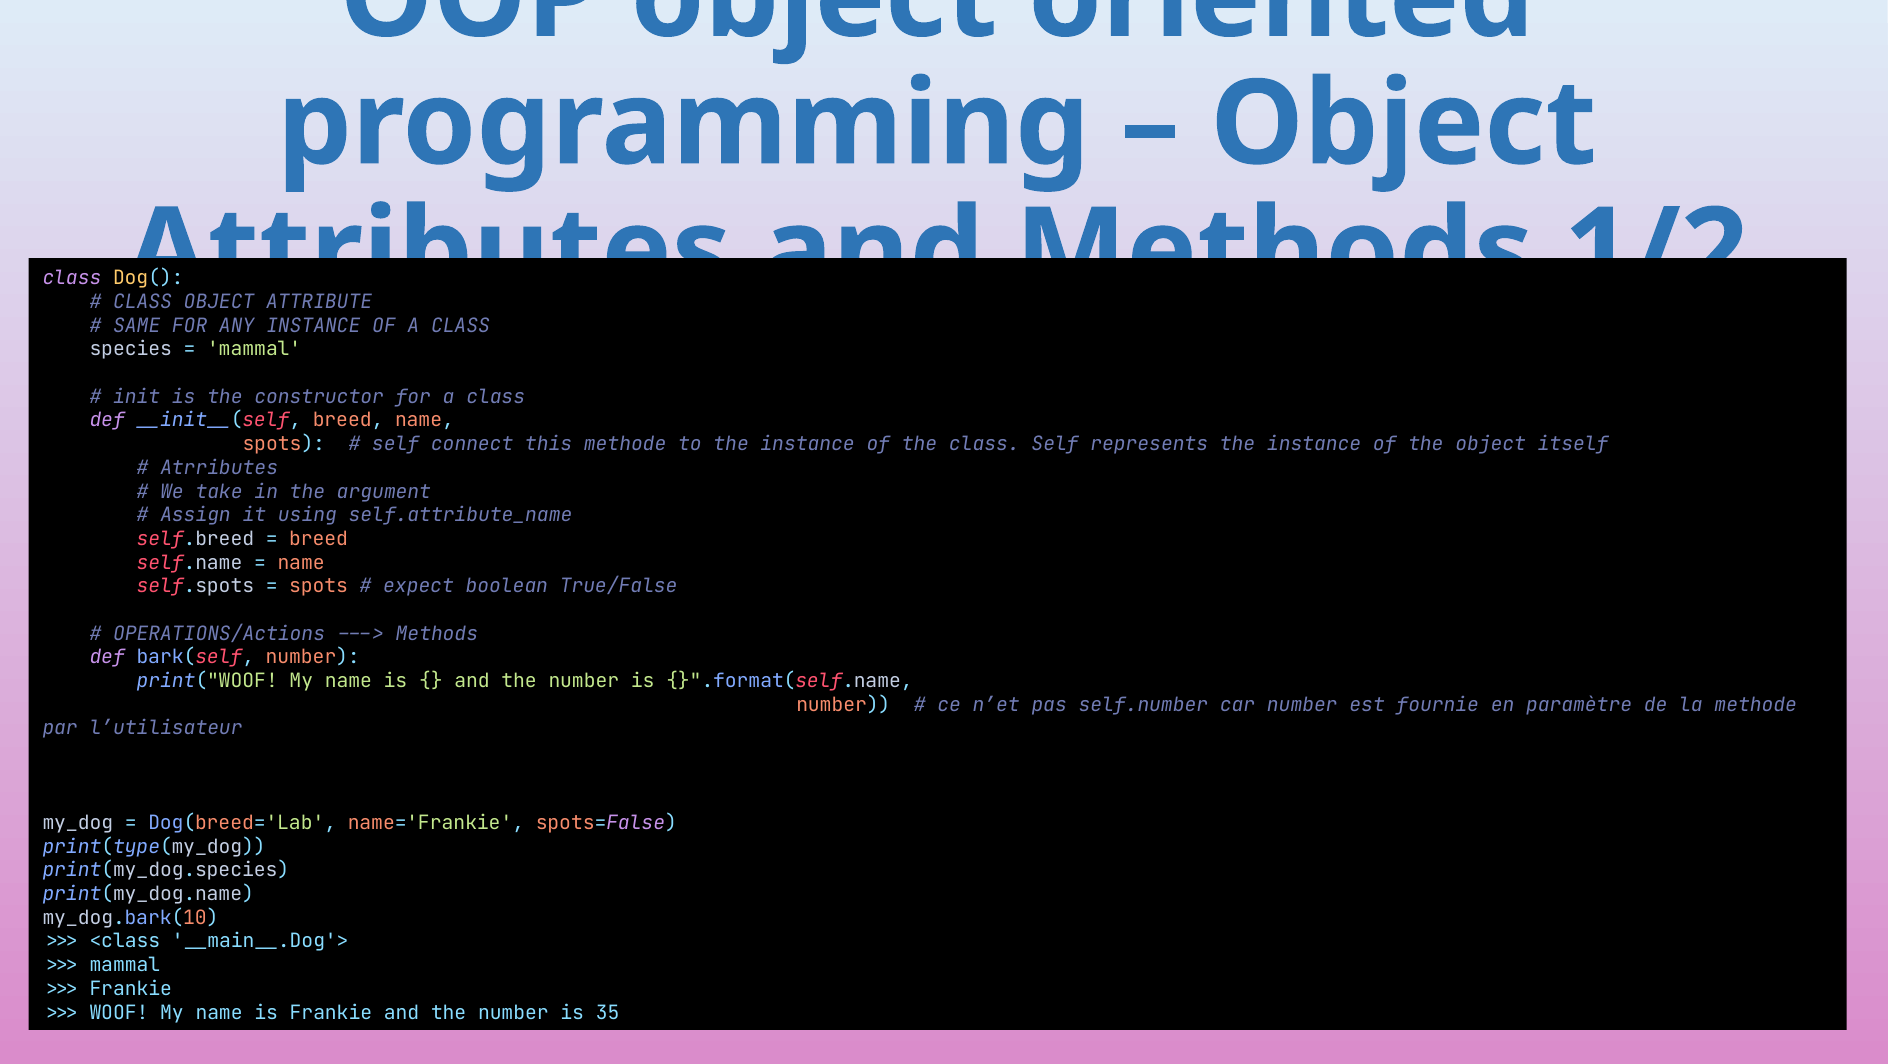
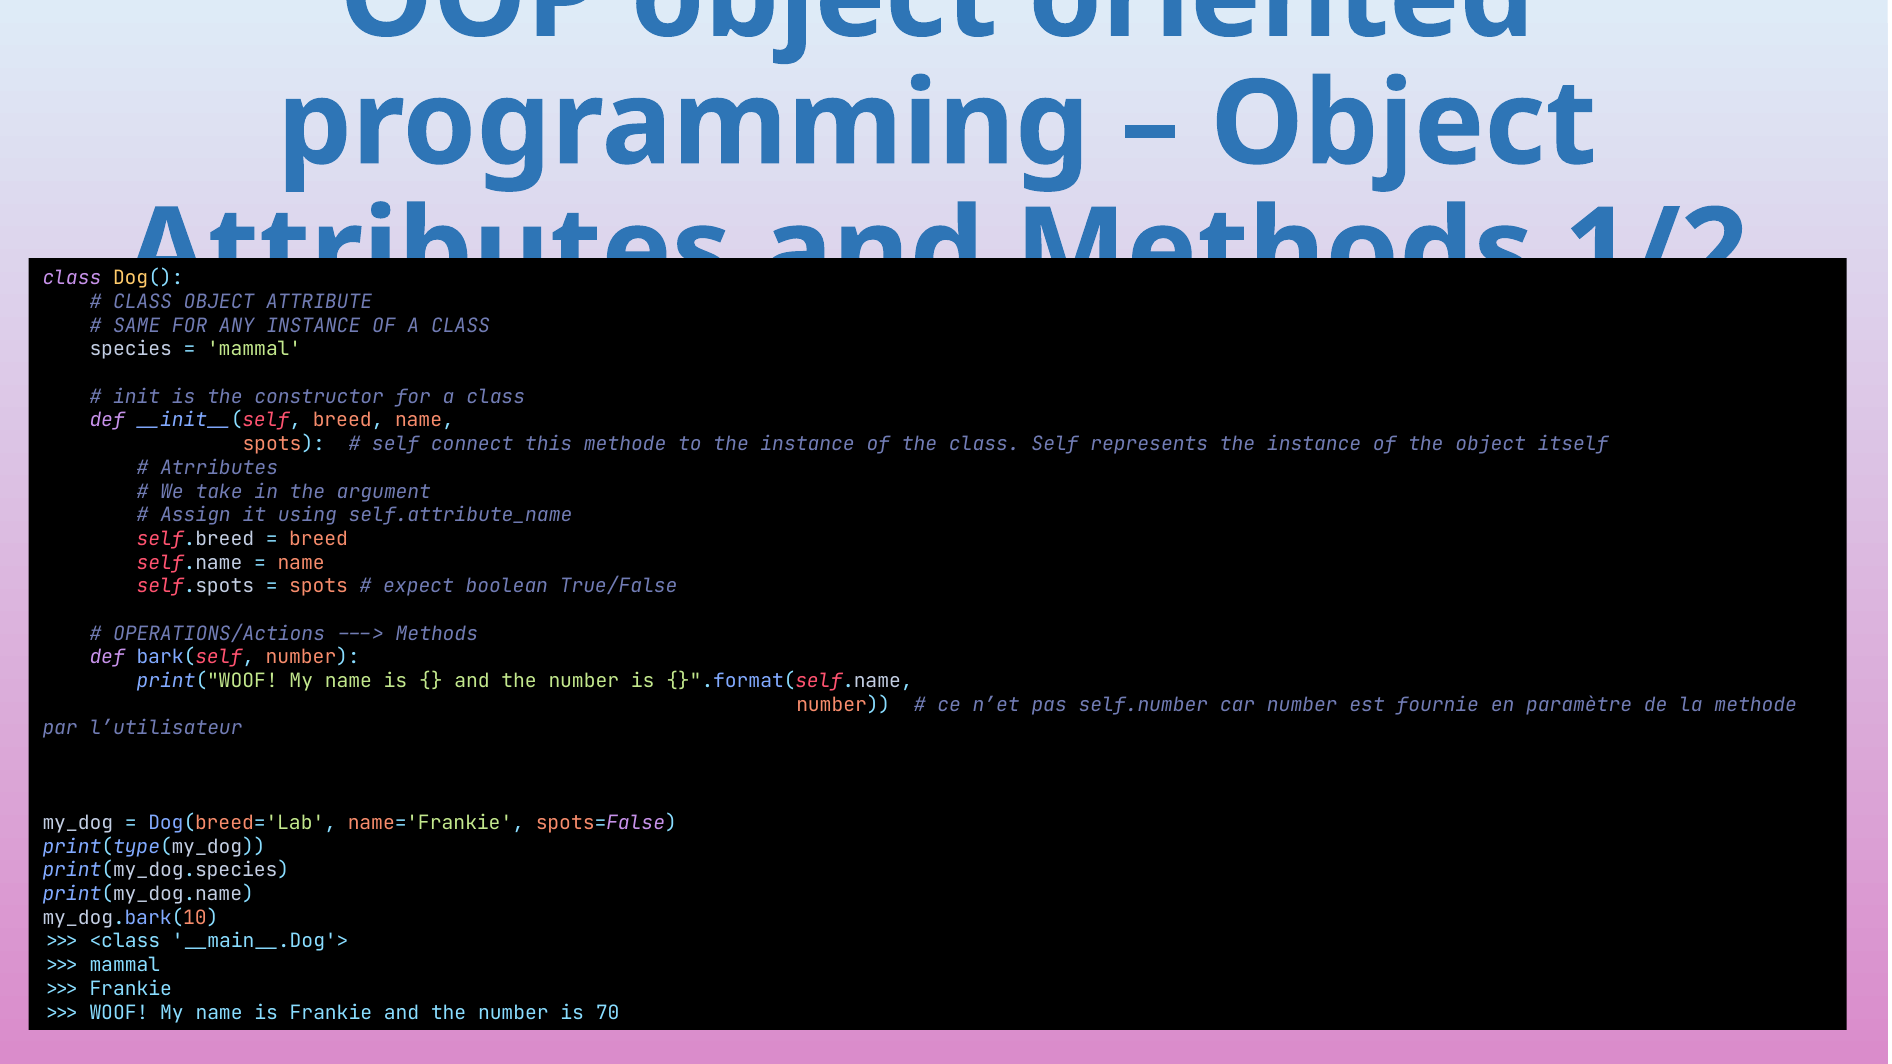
35: 35 -> 70 (608, 1013)
